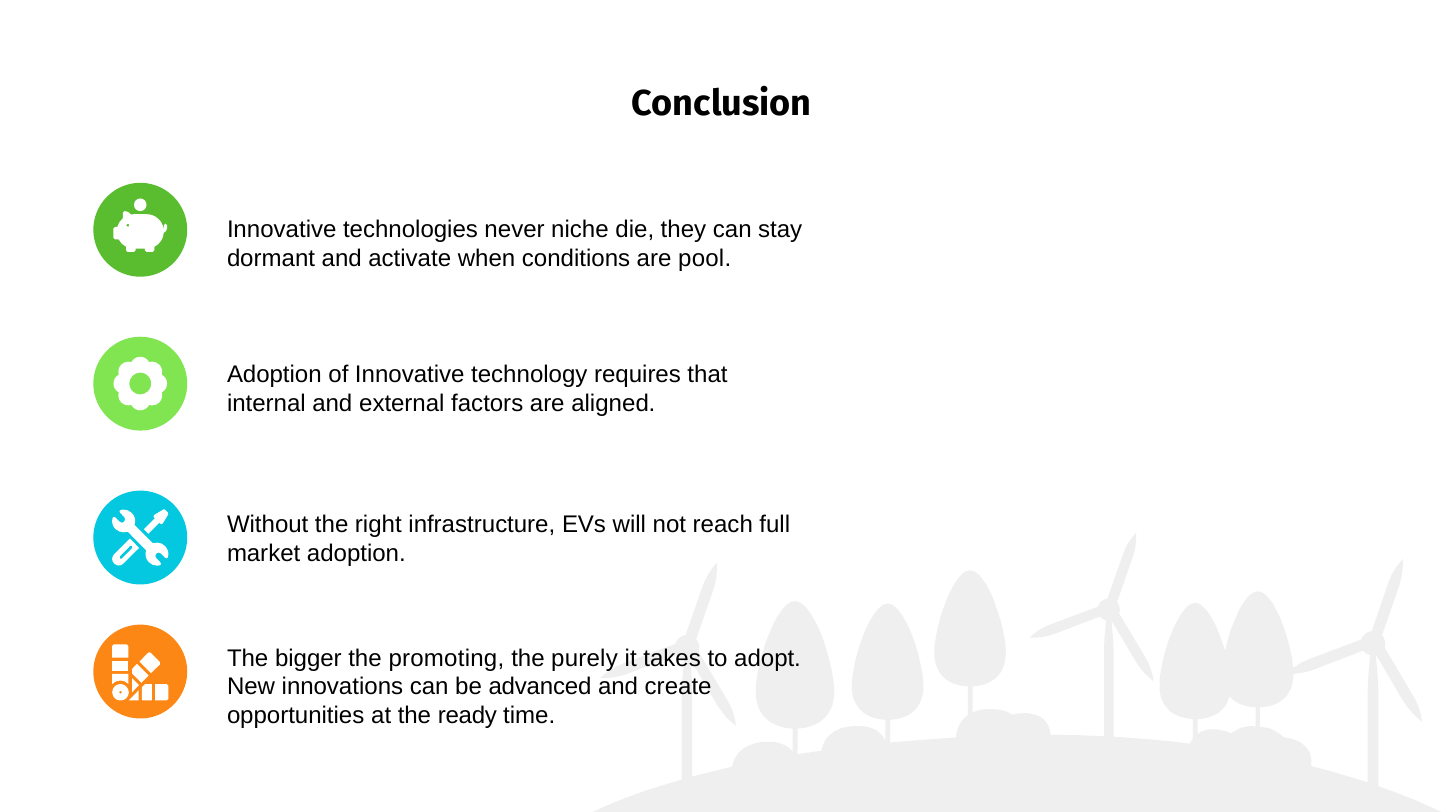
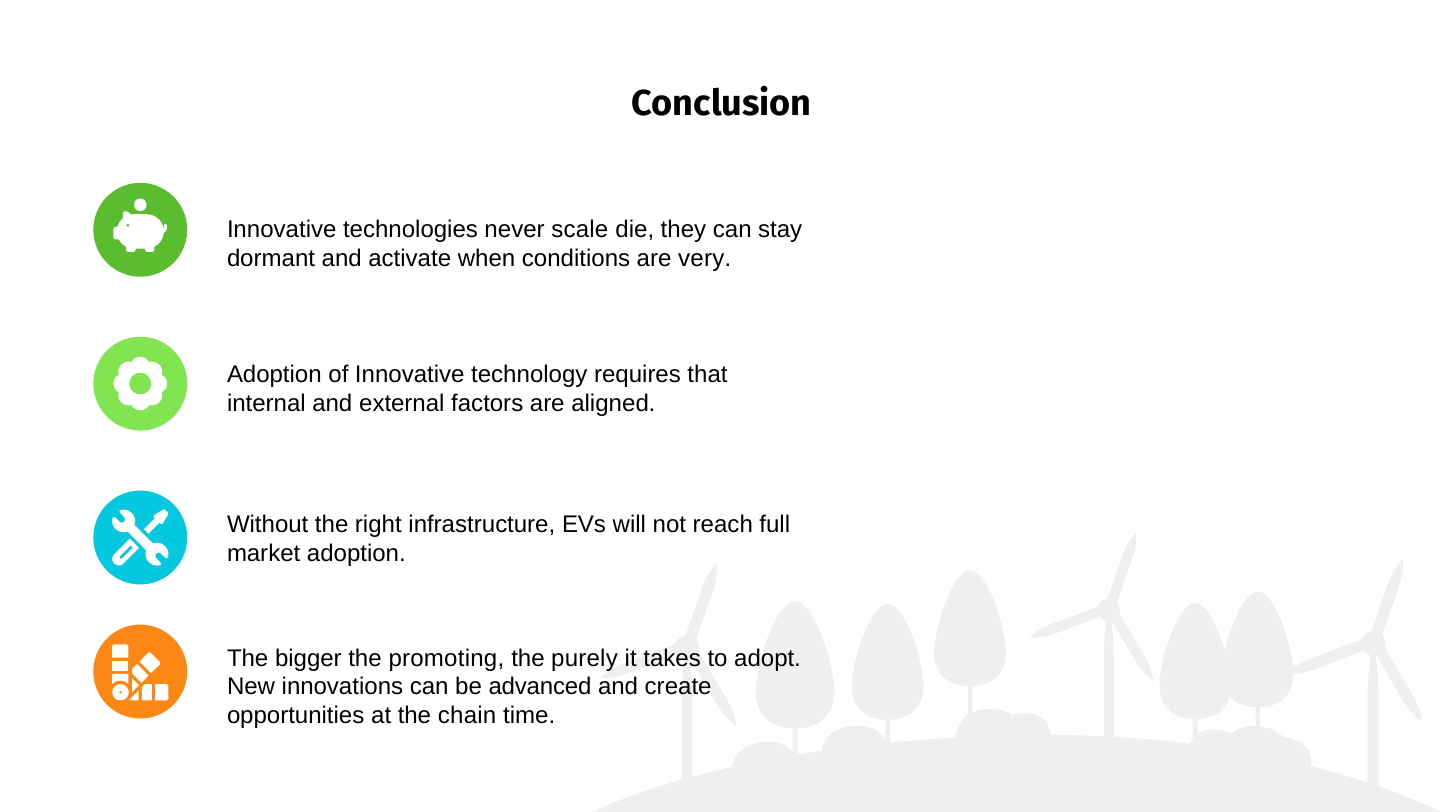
niche: niche -> scale (580, 230)
pool: pool -> very (705, 259)
ready: ready -> chain (467, 716)
